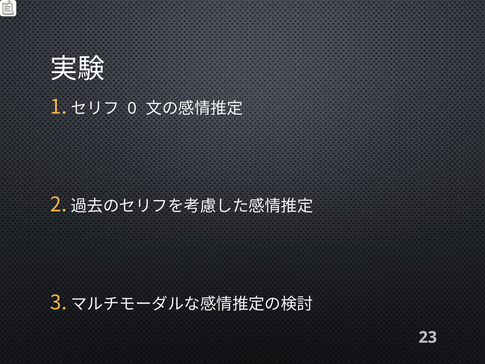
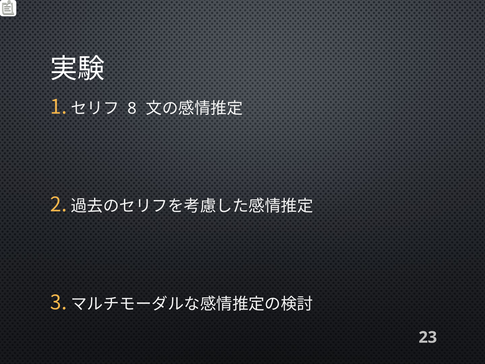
0: 0 -> 8 (132, 108)
